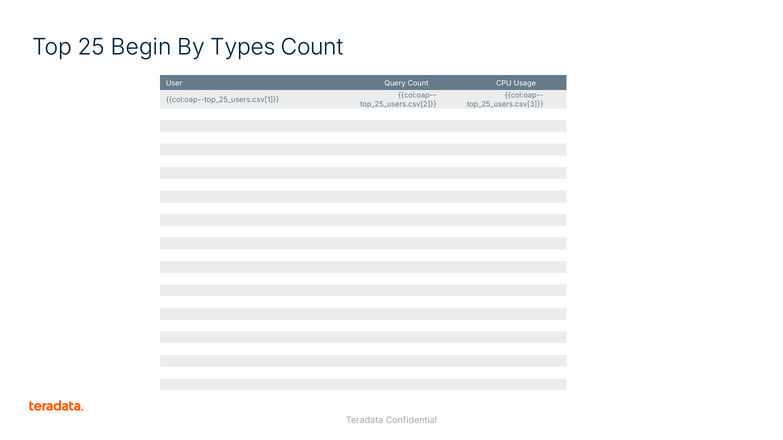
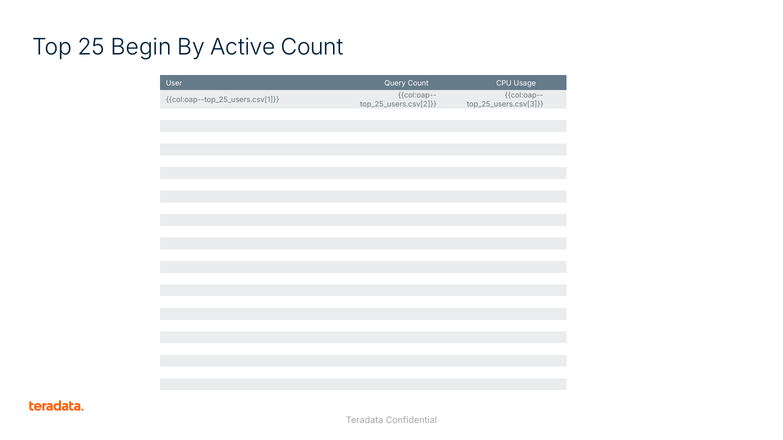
Types: Types -> Active (243, 47)
